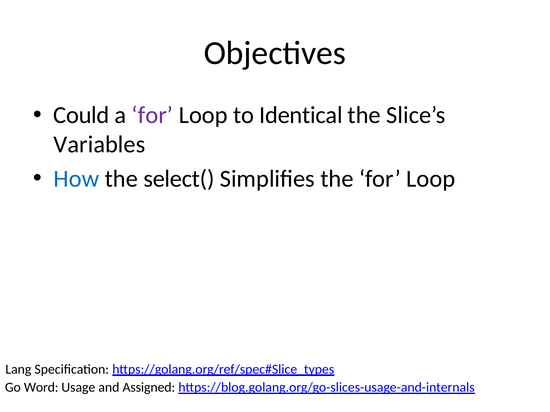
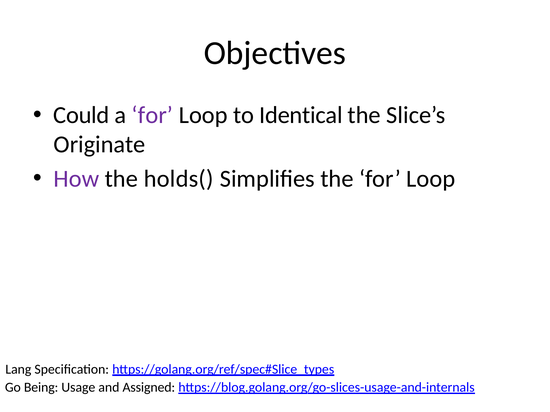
Variables: Variables -> Originate (100, 145)
How colour: blue -> purple (76, 179)
select(: select( -> holds( (179, 179)
Word: Word -> Being (41, 388)
